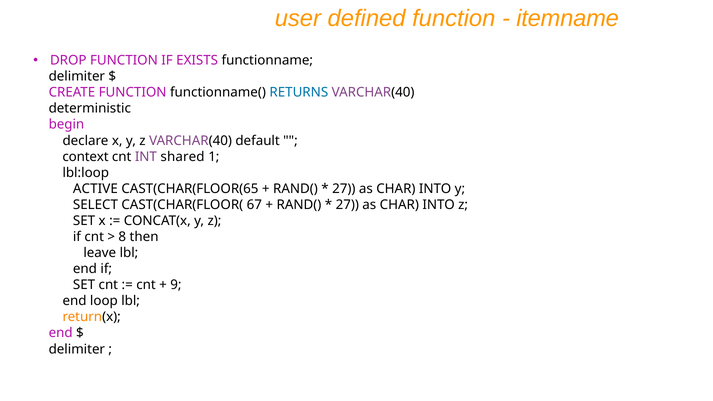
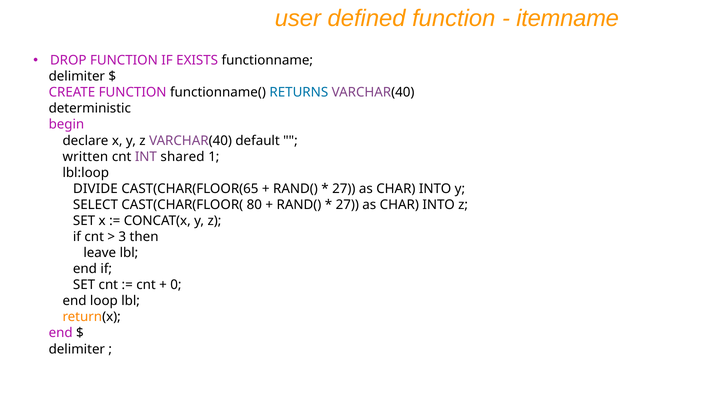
context: context -> written (85, 157)
ACTIVE: ACTIVE -> DIVIDE (95, 189)
67: 67 -> 80 (254, 205)
8: 8 -> 3 (122, 237)
9: 9 -> 0 (176, 285)
